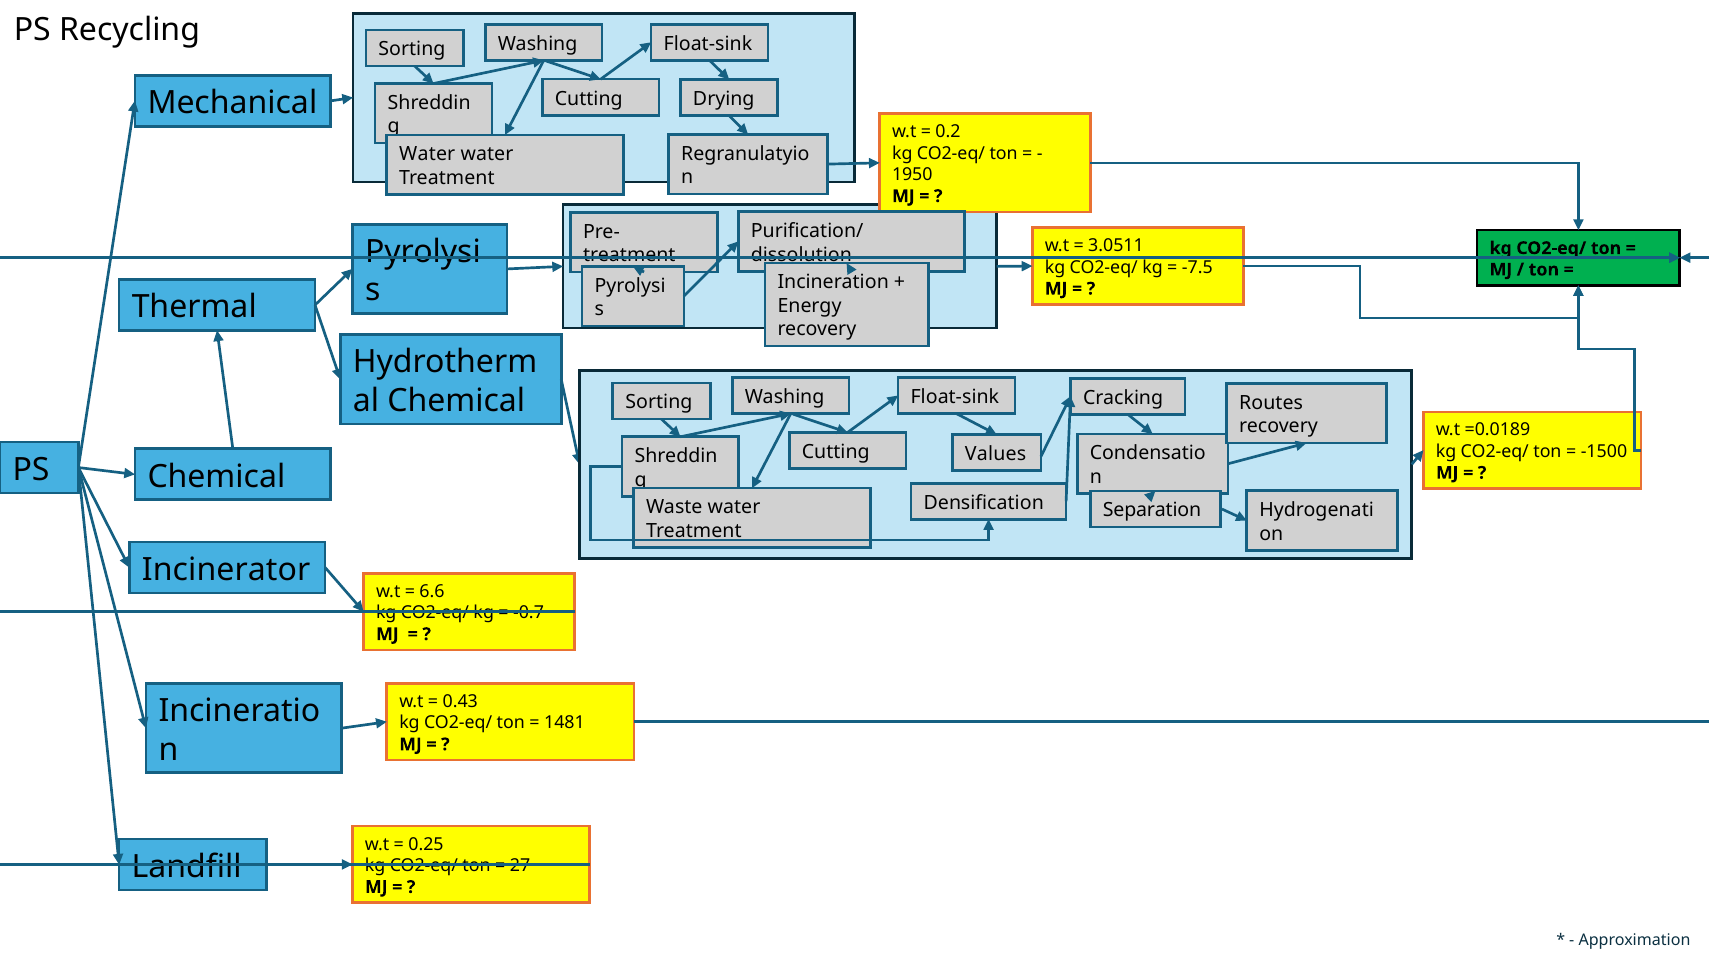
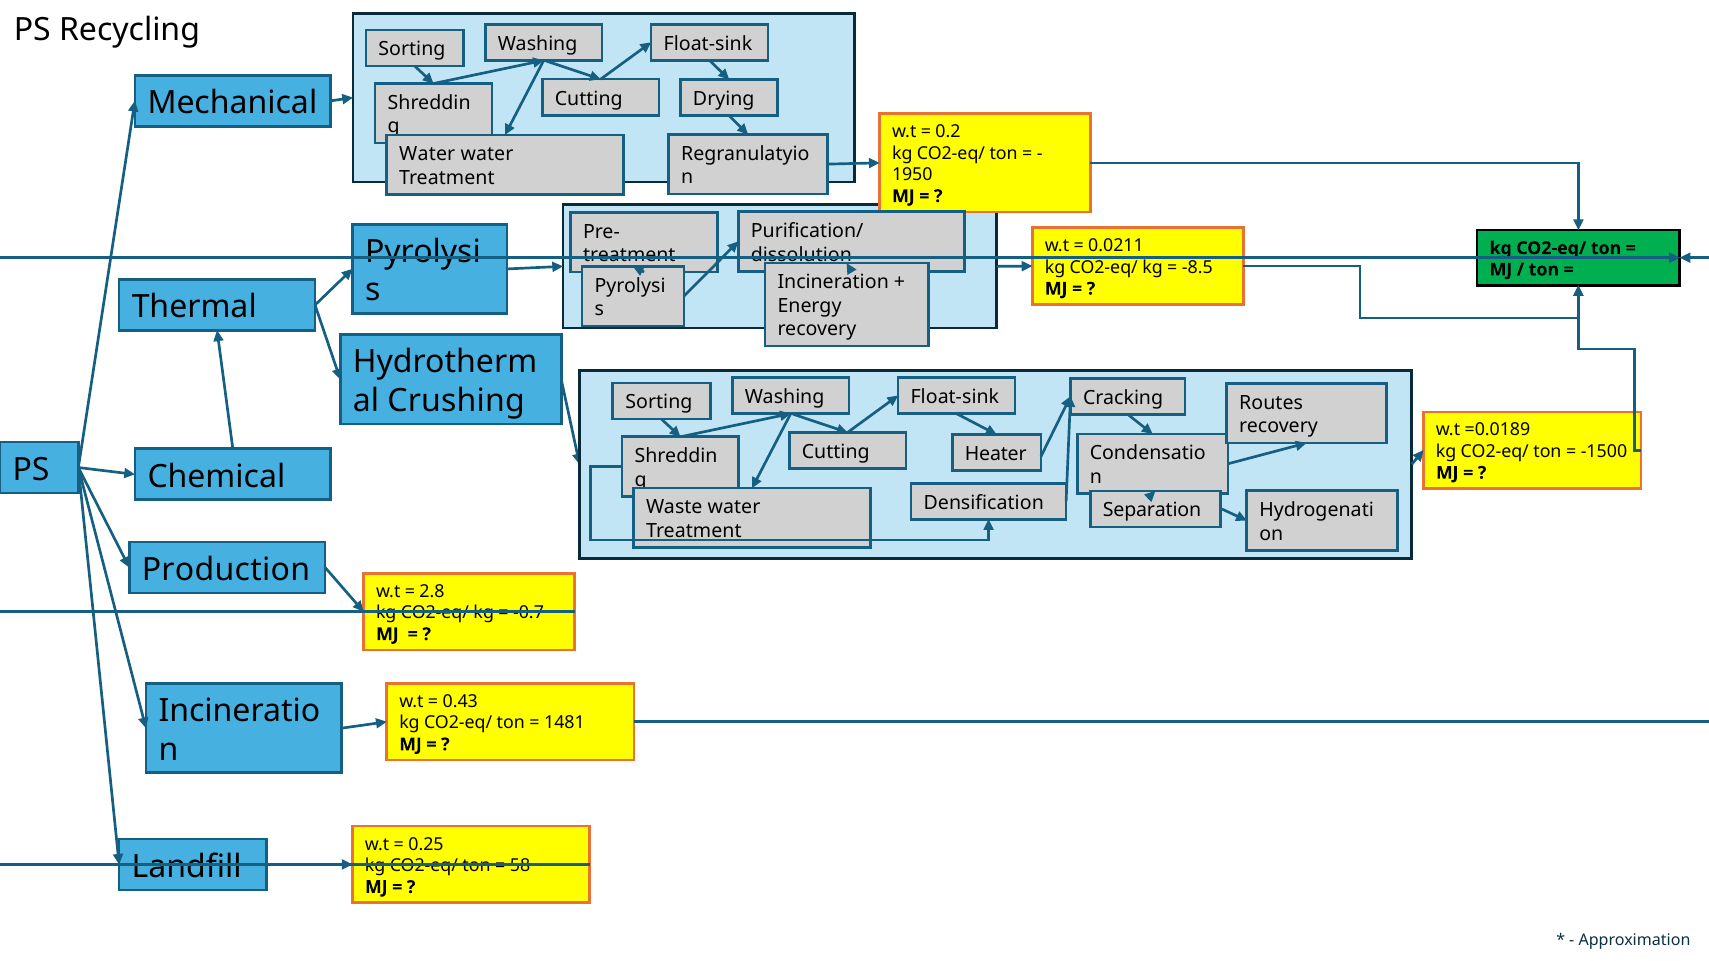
3.0511: 3.0511 -> 0.0211 (1116, 246)
-7.5: -7.5 -> -8.5 (1197, 267)
Chemical: Chemical -> Crushing (456, 401)
Values: Values -> Heater (996, 454)
Incinerator: Incinerator -> Production (226, 570)
6.6: 6.6 -> 2.8 (432, 592)
27: 27 -> 58 (520, 866)
